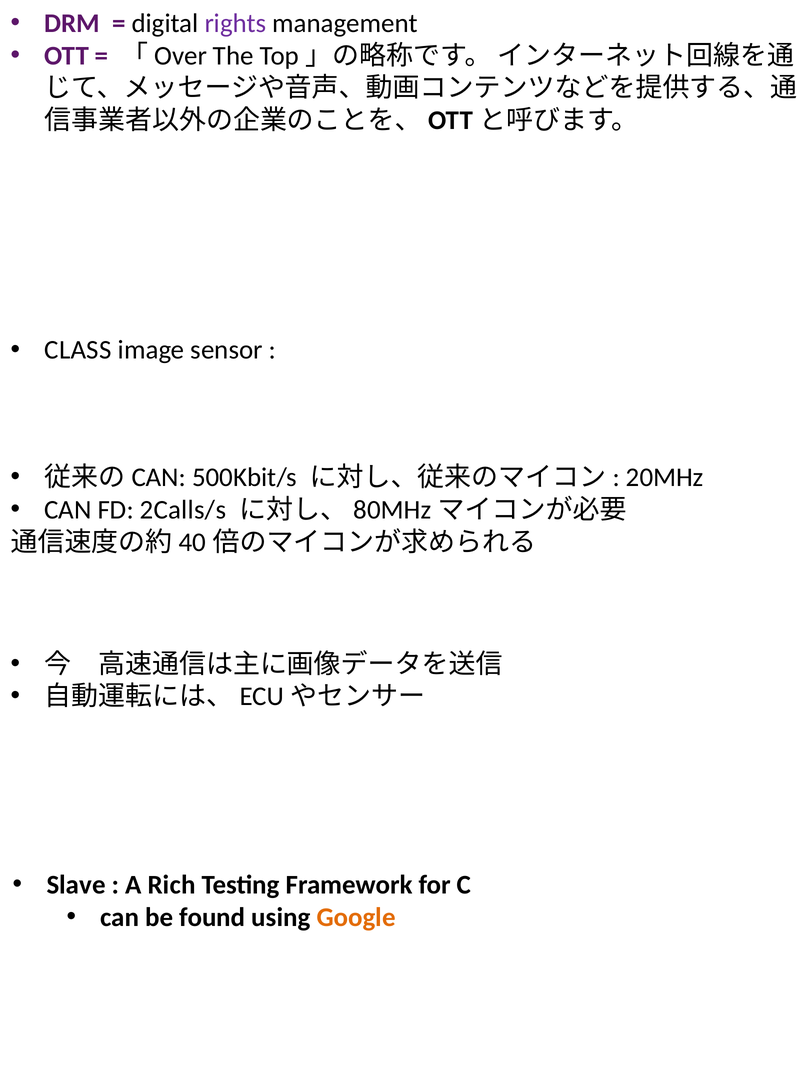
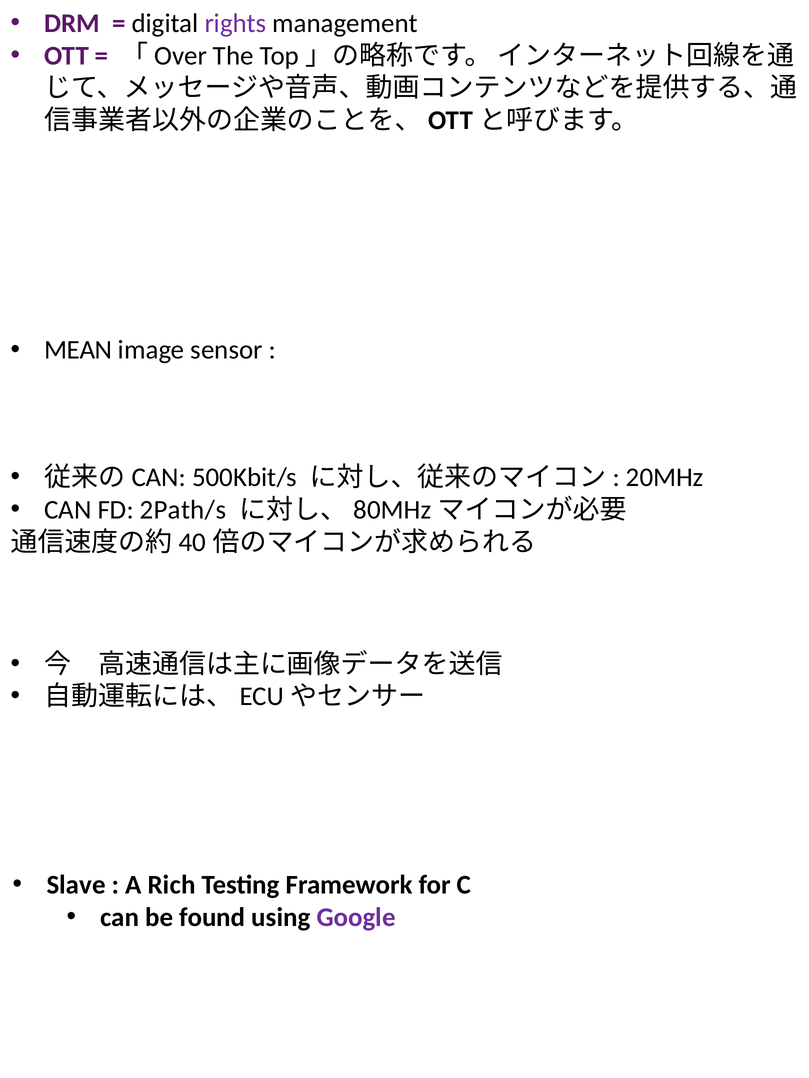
CLASS: CLASS -> MEAN (78, 350)
2Calls/s: 2Calls/s -> 2Path/s (183, 510)
Google colour: orange -> purple (356, 918)
